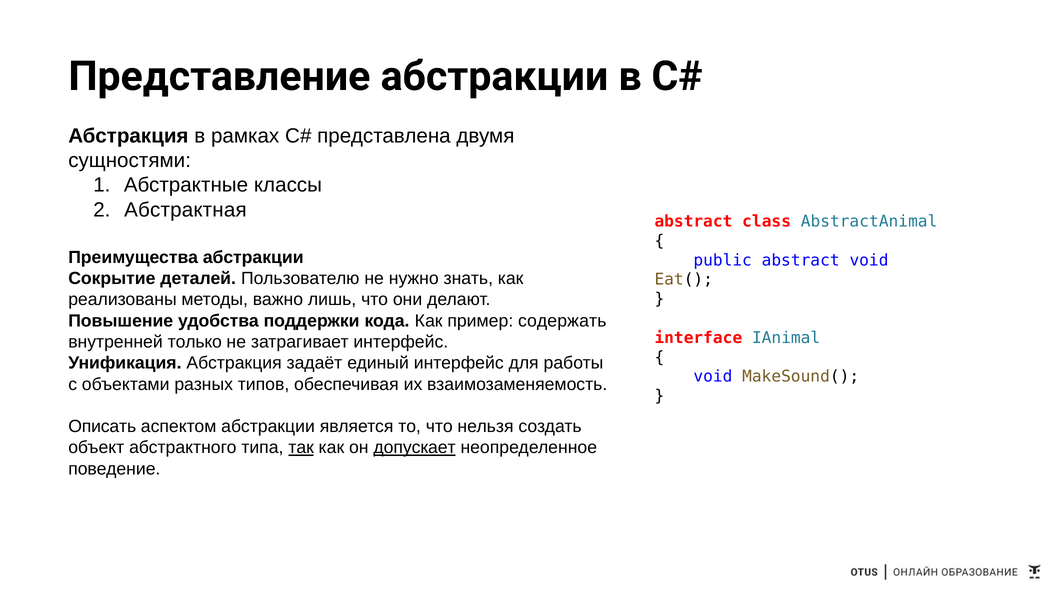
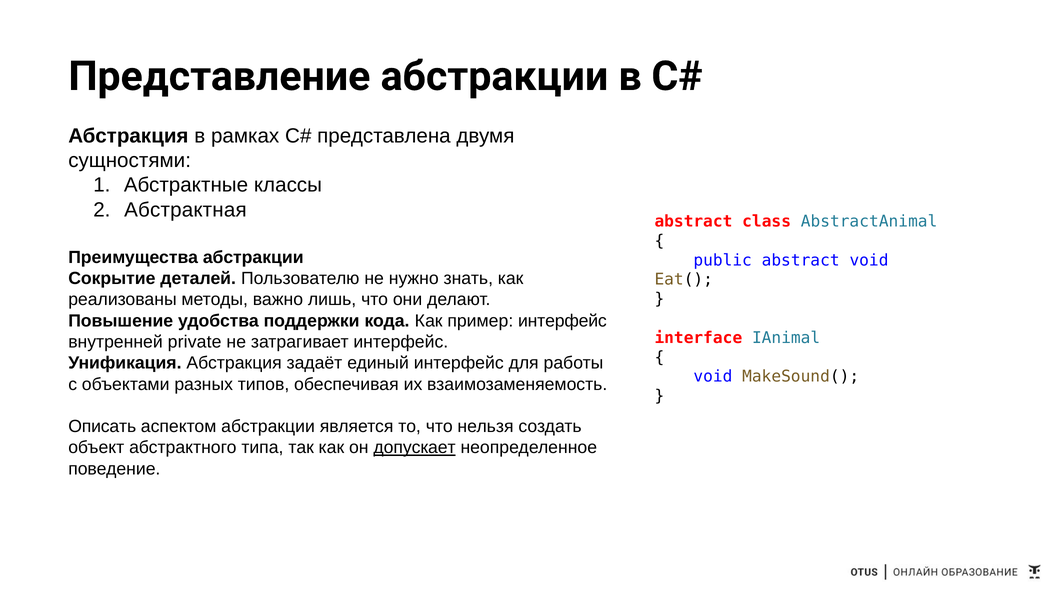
пример содержать: содержать -> интерфейс (562, 321)
только: только -> private (195, 342)
так underline: present -> none (301, 448)
